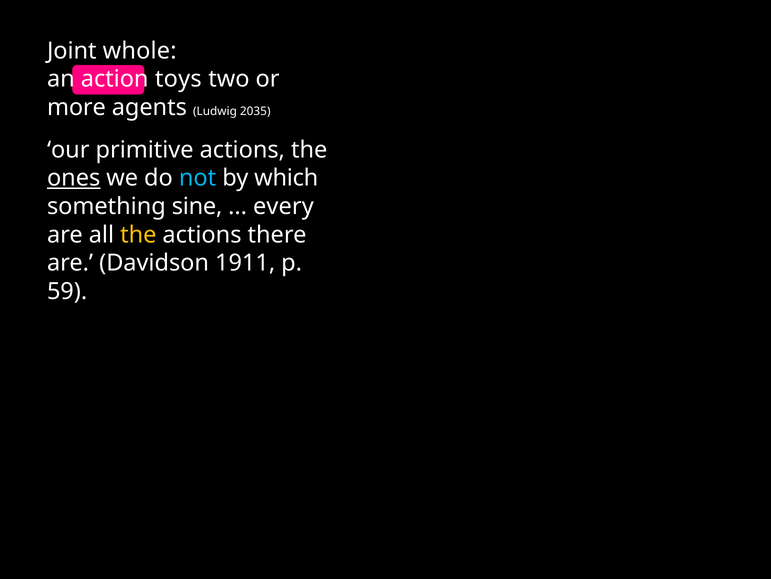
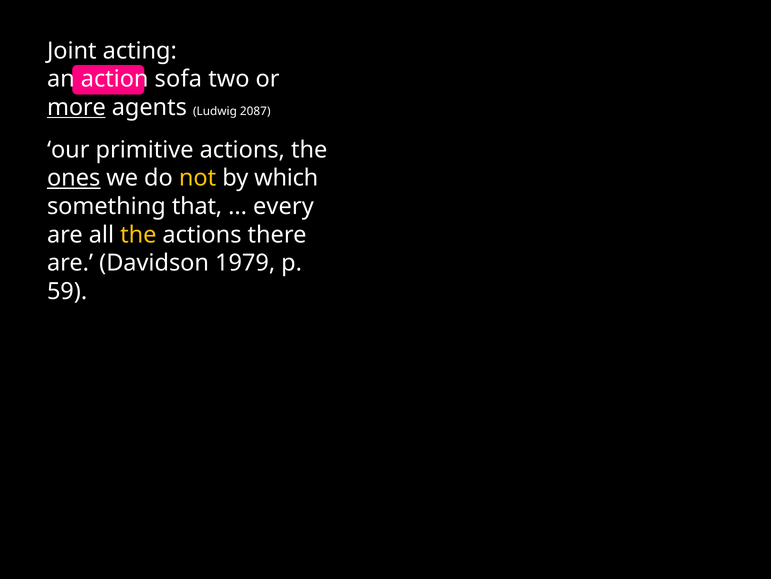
whole: whole -> acting (140, 51)
toys: toys -> sofa (178, 79)
more underline: none -> present (76, 107)
2035: 2035 -> 2087 (255, 111)
not colour: light blue -> yellow (198, 178)
sine: sine -> that (197, 206)
1911: 1911 -> 1979 (245, 263)
